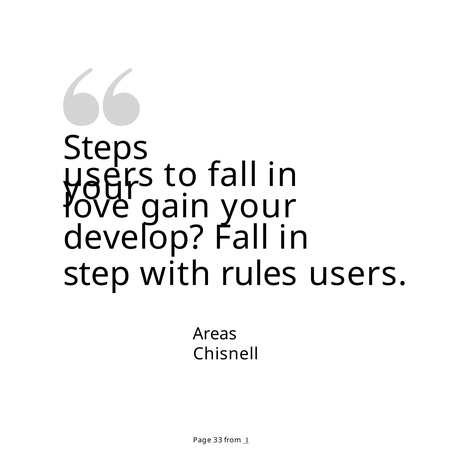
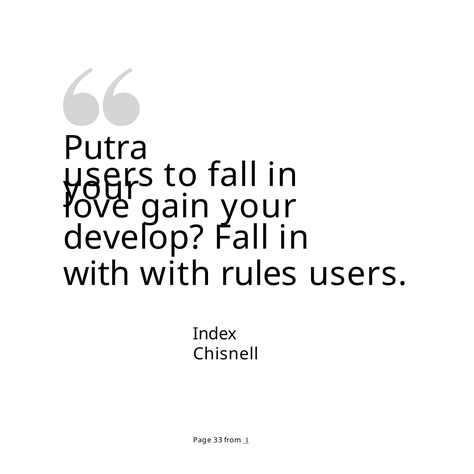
Steps: Steps -> Putra (106, 148)
step: step -> with (97, 274)
Areas: Areas -> Index (215, 334)
